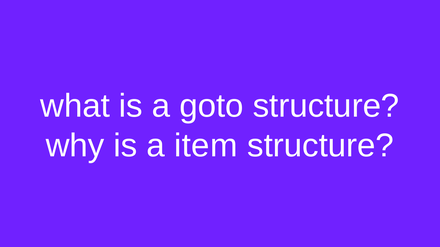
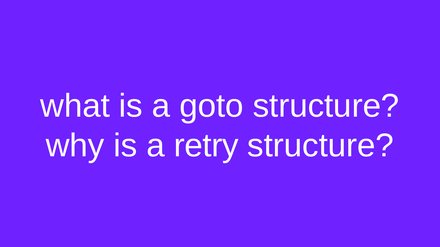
item: item -> retry (206, 146)
